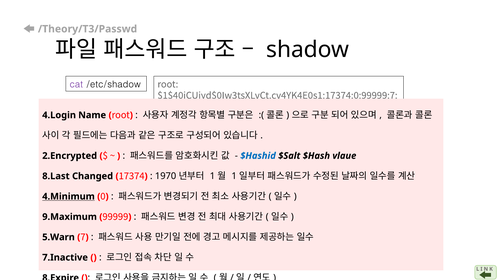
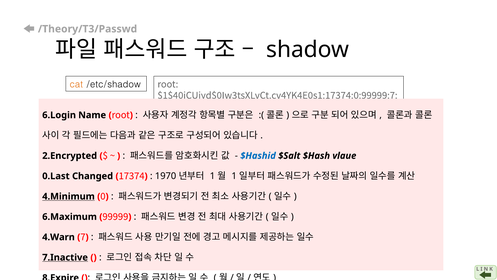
cat colour: purple -> orange (76, 84)
4.Login: 4.Login -> 6.Login (59, 115)
8.Last: 8.Last -> 0.Last (56, 176)
9.Maximum: 9.Maximum -> 6.Maximum (70, 216)
5.Warn: 5.Warn -> 4.Warn (59, 237)
7.Inactive underline: none -> present (65, 257)
